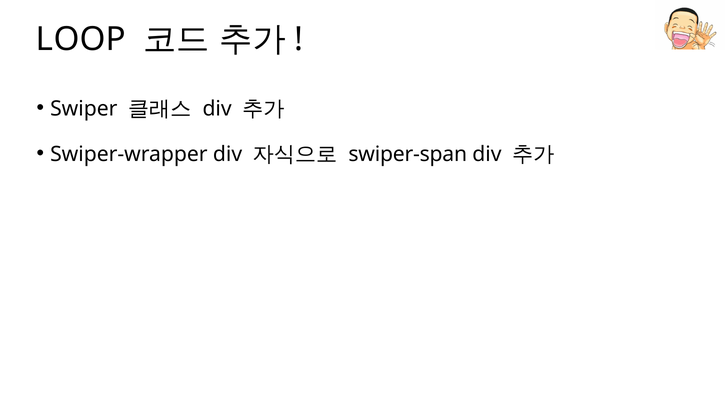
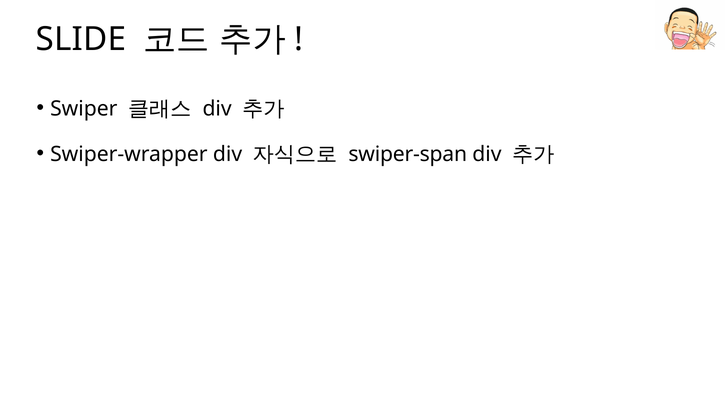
LOOP: LOOP -> SLIDE (81, 39)
